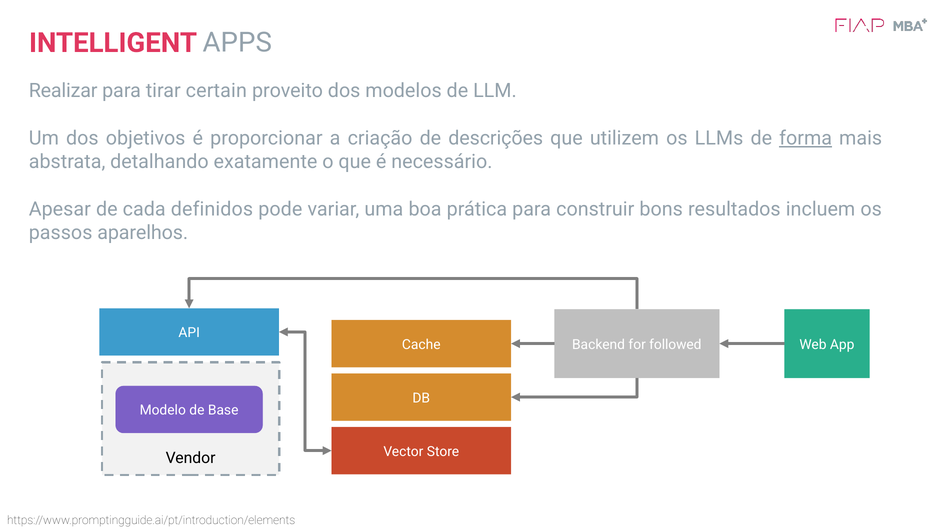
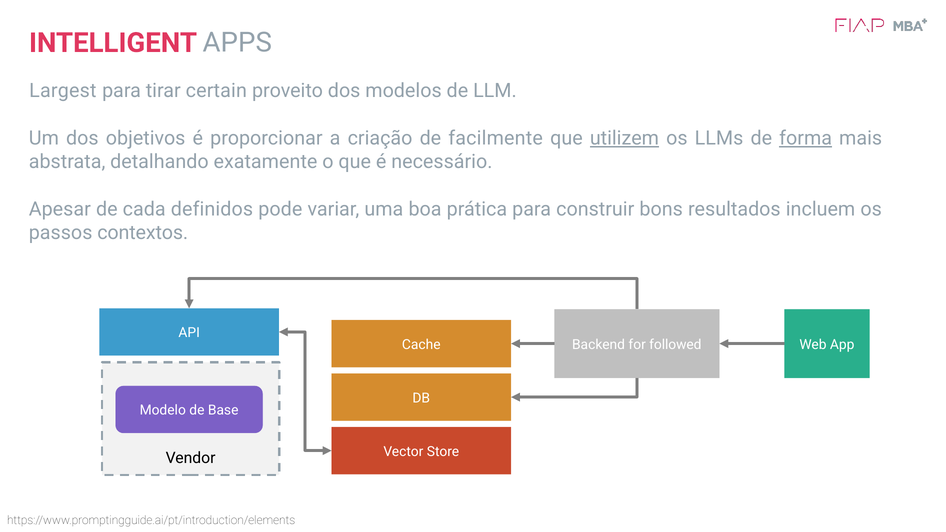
Realizar: Realizar -> Largest (63, 91)
descrições: descrições -> facilmente (496, 138)
utilizem underline: none -> present (624, 138)
aparelhos: aparelhos -> contextos (143, 233)
